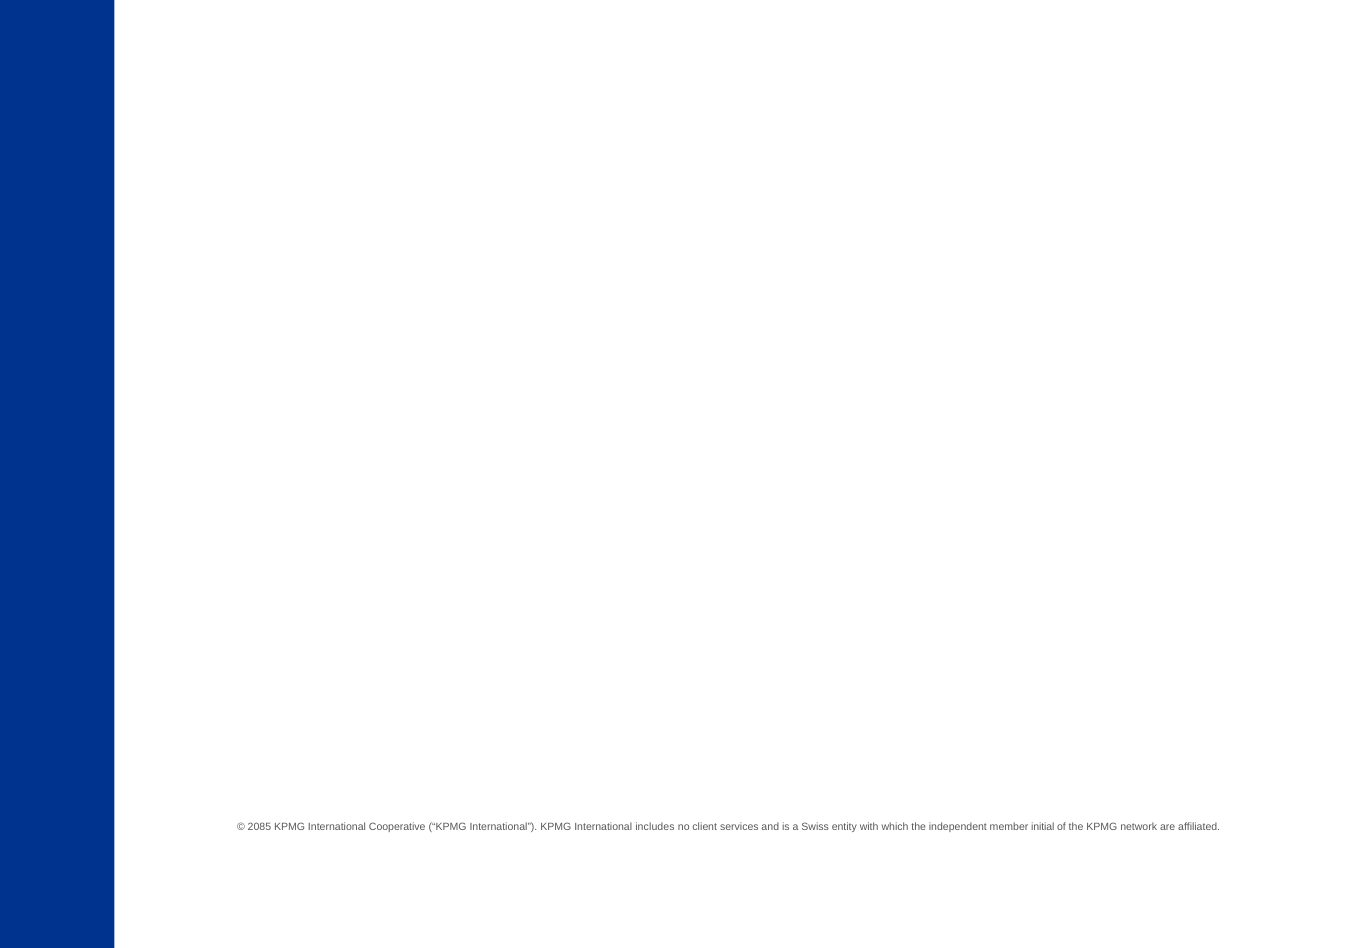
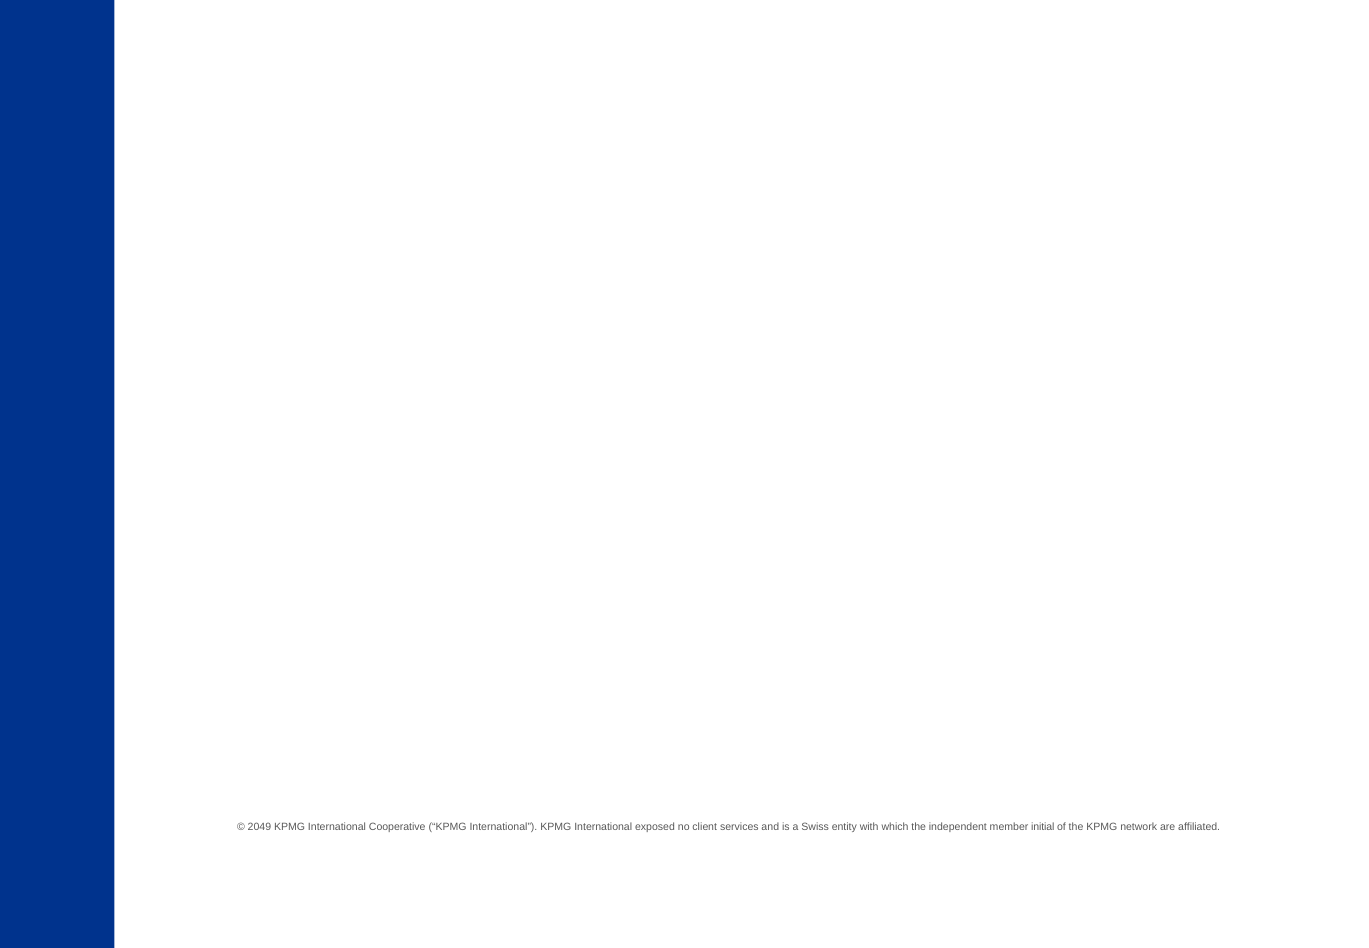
2085: 2085 -> 2049 (259, 827)
includes: includes -> exposed (655, 827)
